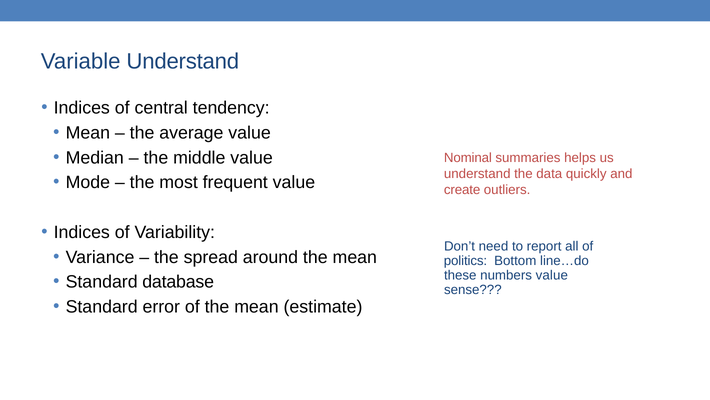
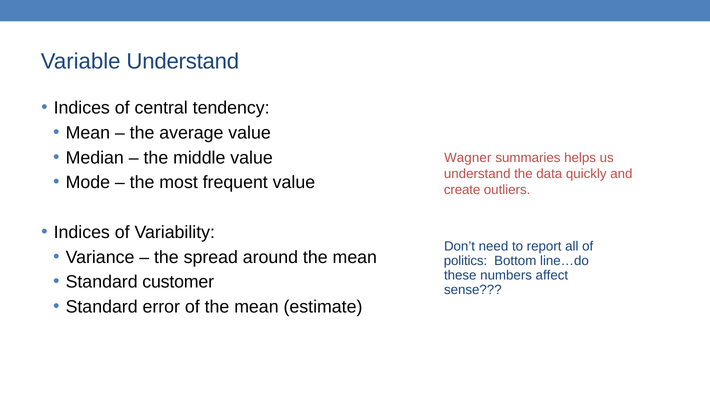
Nominal: Nominal -> Wagner (468, 157)
numbers value: value -> affect (552, 275)
database: database -> customer (178, 282)
